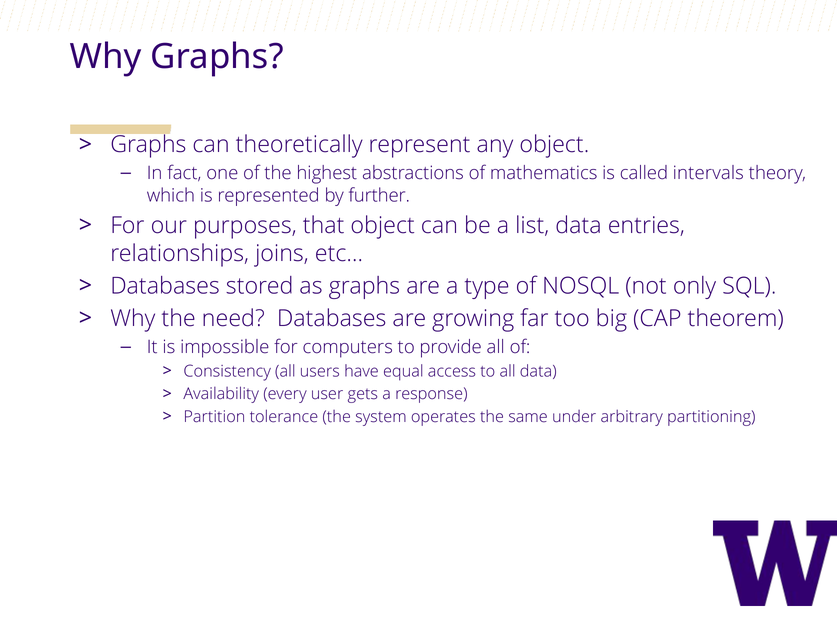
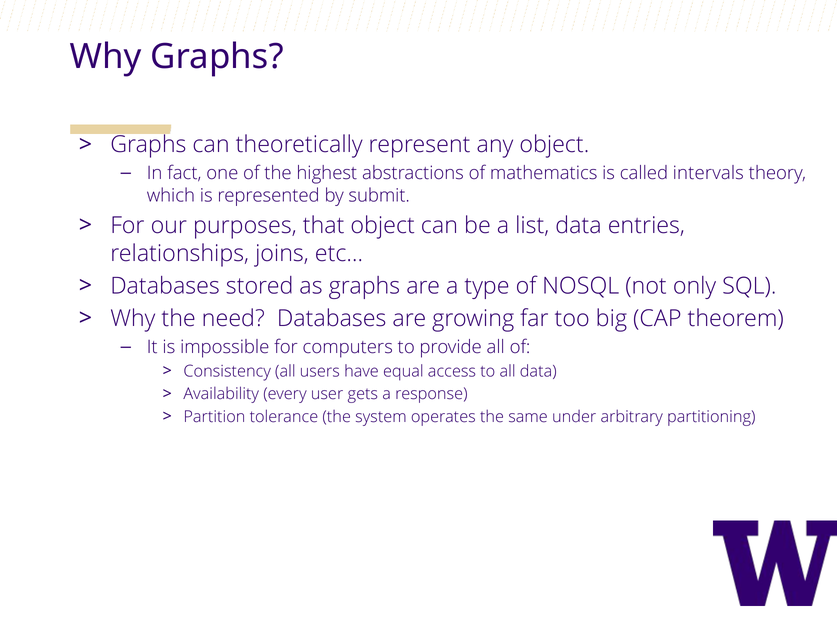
further: further -> submit (379, 195)
